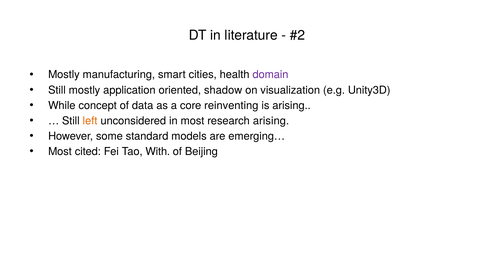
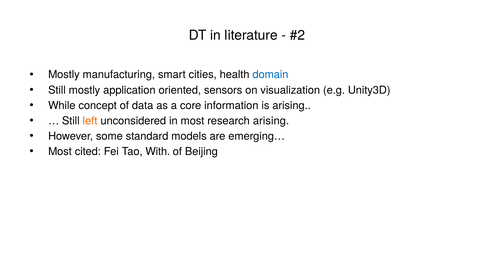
domain colour: purple -> blue (270, 75)
shadow: shadow -> sensors (223, 90)
reinventing: reinventing -> information (231, 105)
